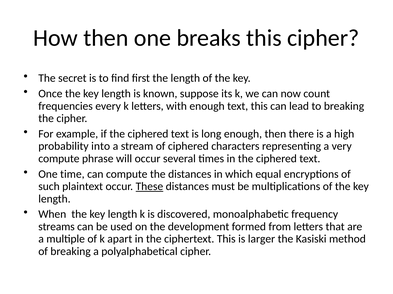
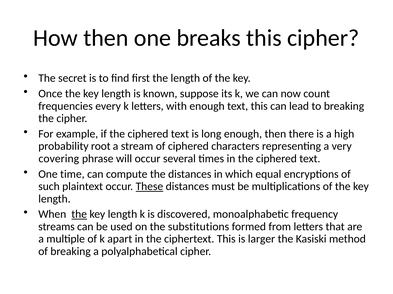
into: into -> root (101, 147)
compute: compute -> covering (59, 159)
the underline: none -> present (79, 215)
development: development -> substitutions (199, 227)
